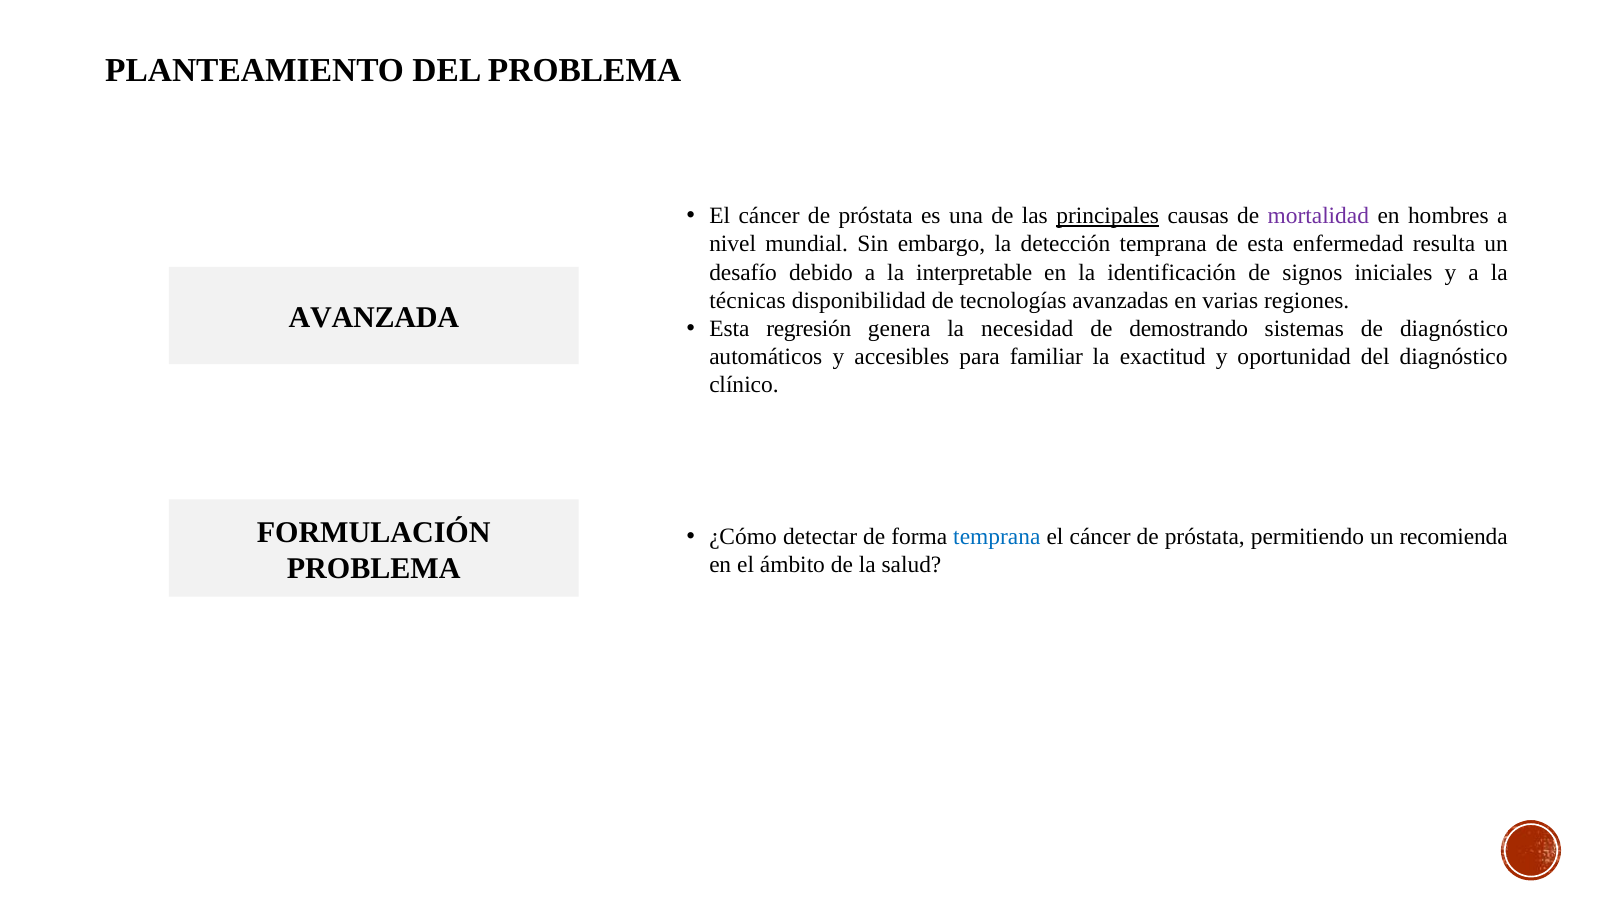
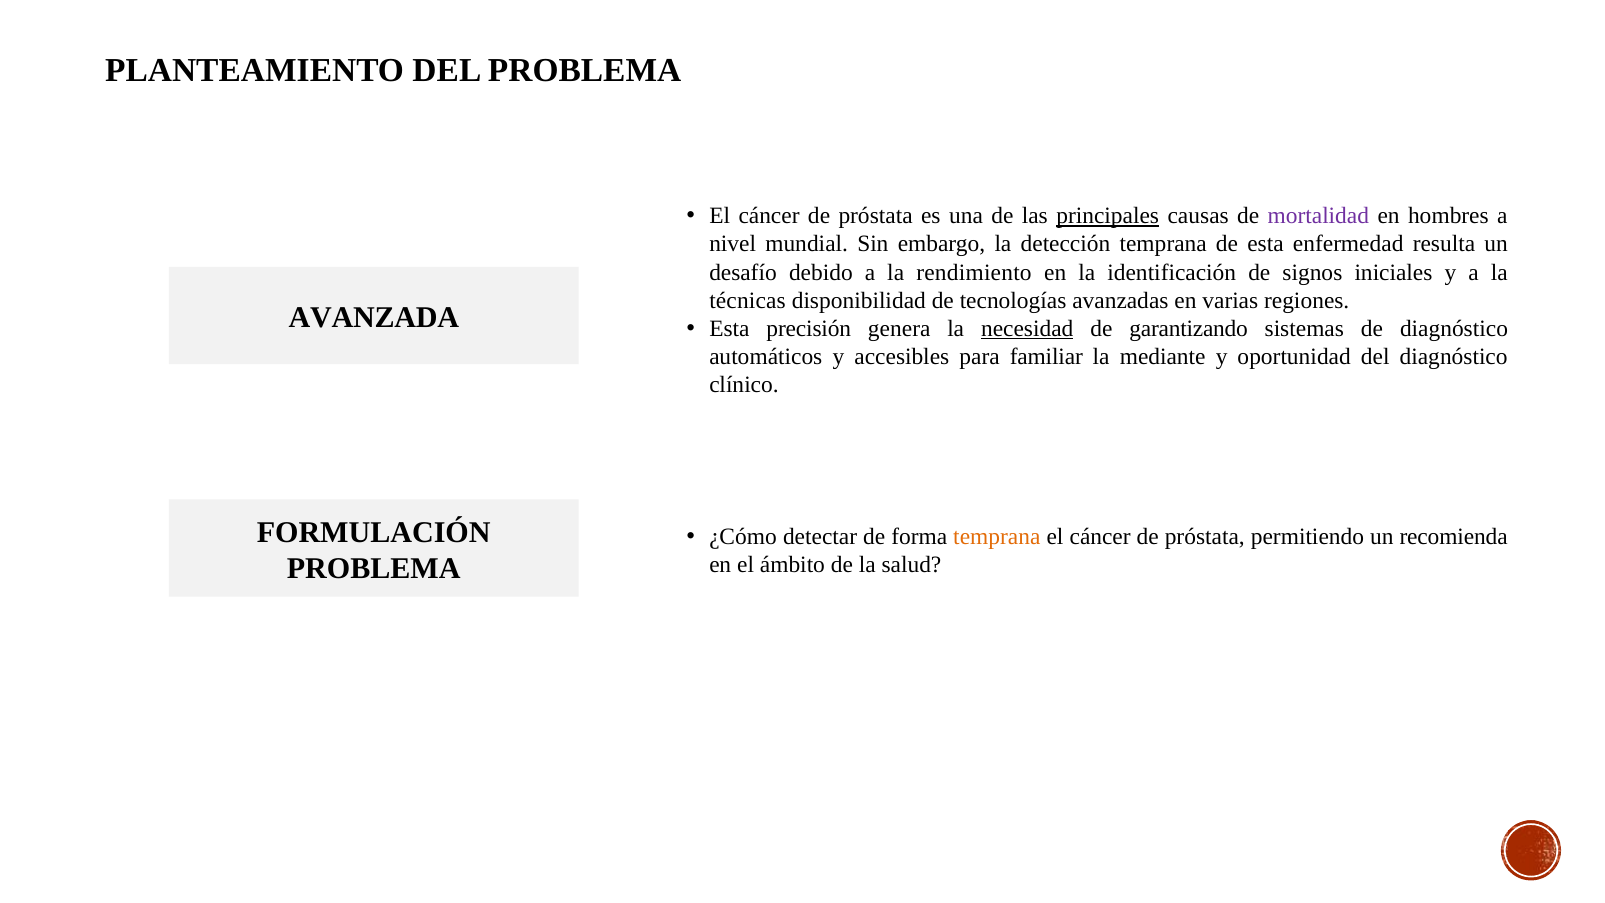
interpretable: interpretable -> rendimiento (974, 272)
regresión: regresión -> precisión (809, 328)
necesidad underline: none -> present (1027, 328)
demostrando: demostrando -> garantizando (1189, 328)
exactitud: exactitud -> mediante (1163, 357)
temprana colour: blue -> orange (997, 537)
